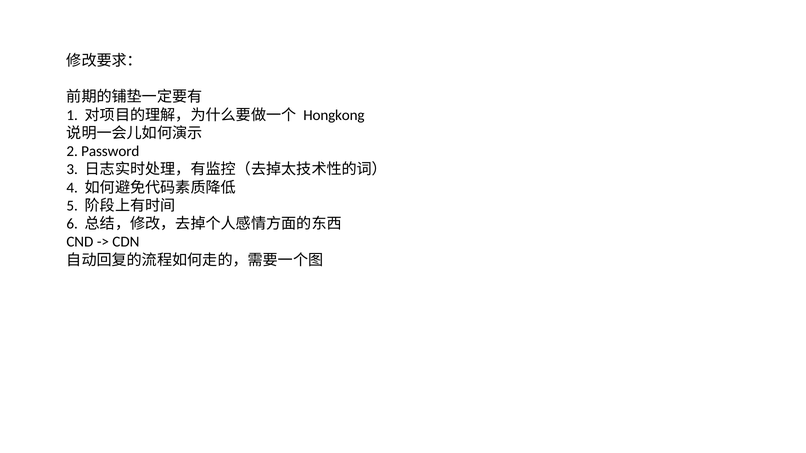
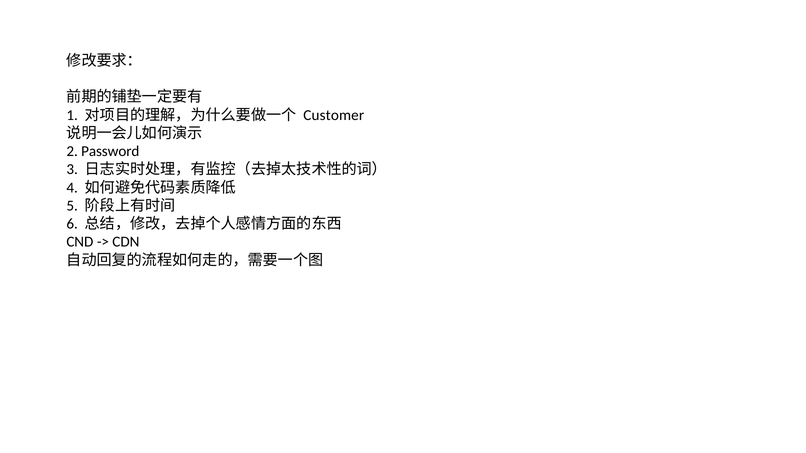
Hongkong: Hongkong -> Customer (334, 115)
